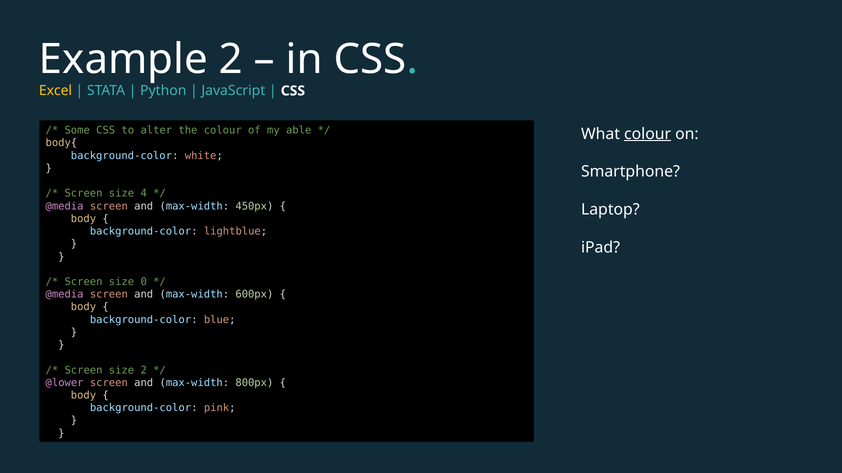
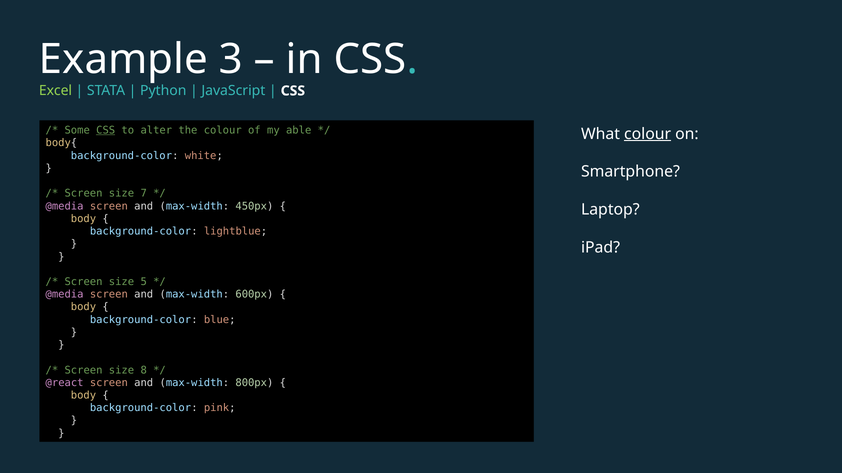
Example 2: 2 -> 3 (231, 59)
Excel colour: yellow -> light green (56, 91)
CSS underline: none -> present (106, 131)
4: 4 -> 7 (144, 194)
0: 0 -> 5 (144, 282)
size 2: 2 -> 8 (144, 371)
@lower: @lower -> @react (65, 383)
